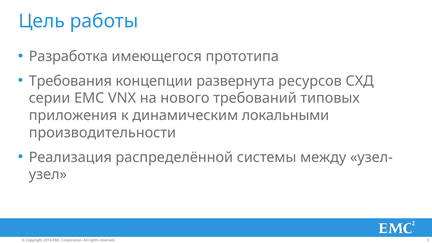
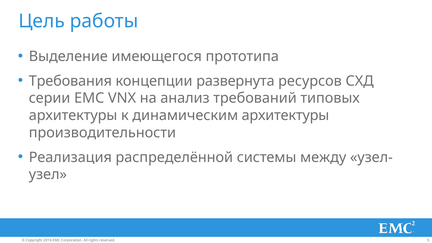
Разработка: Разработка -> Выделение (68, 56)
нового: нового -> анализ (185, 98)
приложения: приложения -> архитектуры (73, 115)
динамическим локальными: локальными -> архитектуры (285, 115)
